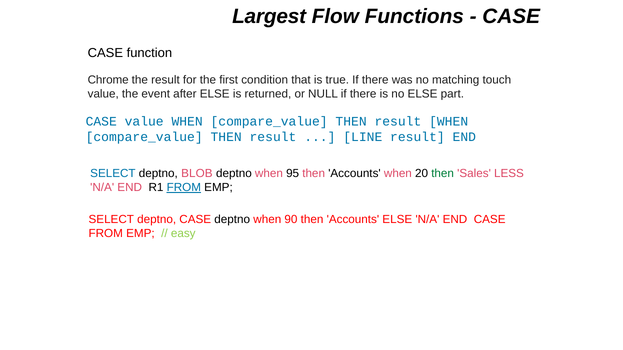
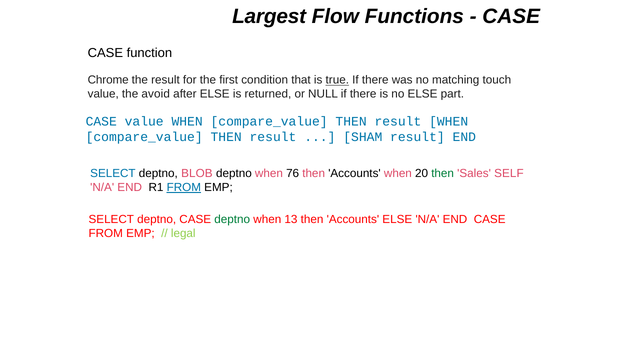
true underline: none -> present (337, 80)
event: event -> avoid (156, 94)
LINE: LINE -> SHAM (363, 137)
95: 95 -> 76 (293, 174)
LESS: LESS -> SELF (509, 174)
deptno colour: black -> green (232, 220)
90: 90 -> 13 (291, 220)
easy: easy -> legal (183, 234)
